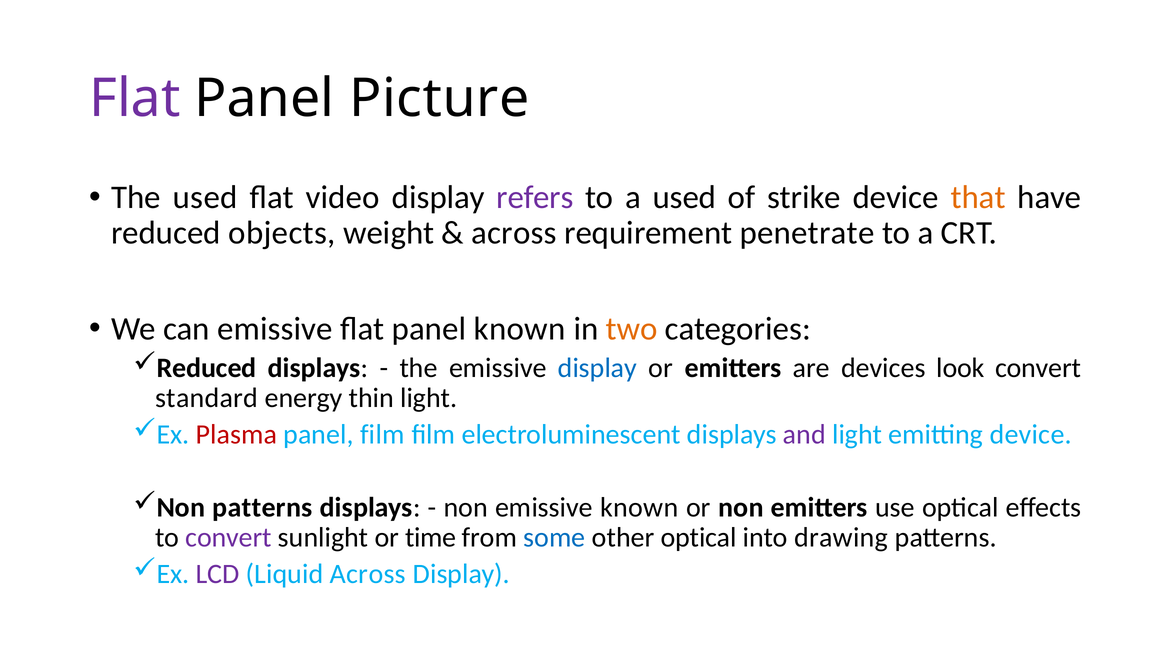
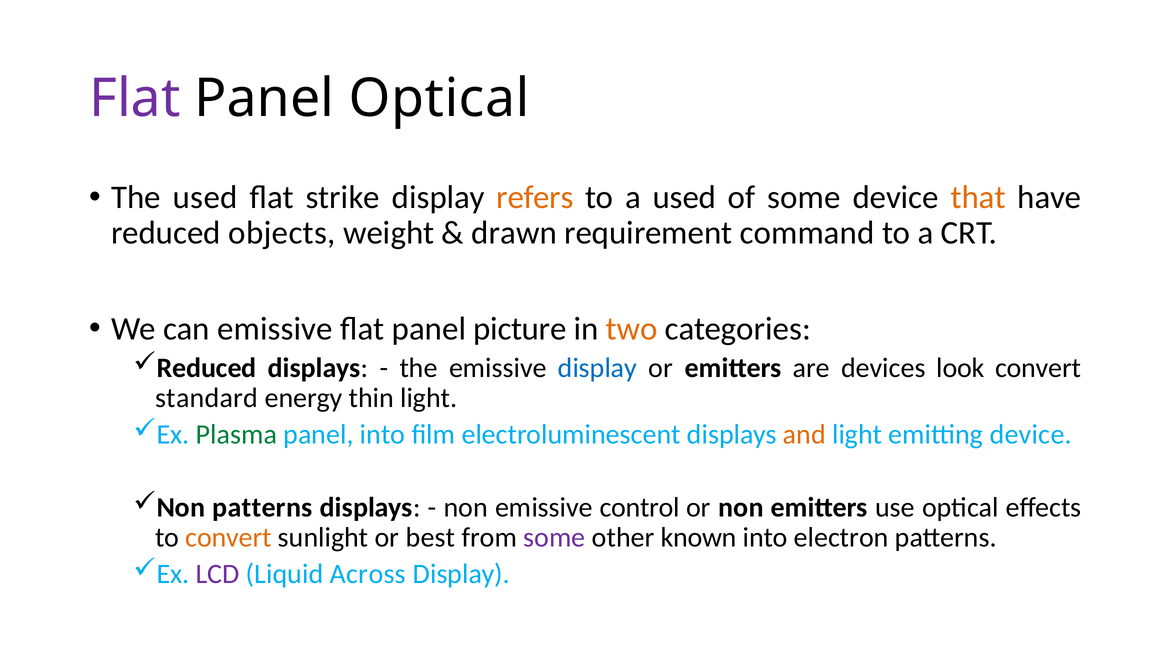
Panel Picture: Picture -> Optical (439, 98)
video: video -> strike (343, 197)
refers colour: purple -> orange (535, 197)
of strike: strike -> some (804, 197)
across: across -> drawn (514, 233)
penetrate: penetrate -> command (807, 233)
panel known: known -> picture (520, 329)
Plasma colour: red -> green (236, 434)
panel film: film -> into (383, 434)
and colour: purple -> orange (804, 434)
emissive known: known -> control (639, 507)
convert colour: purple -> orange (229, 537)
time: time -> best (430, 537)
some colour: blue -> purple (554, 537)
other optical: optical -> known (699, 537)
drawing: drawing -> electron (841, 537)
